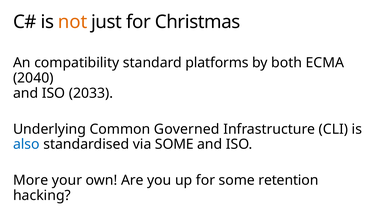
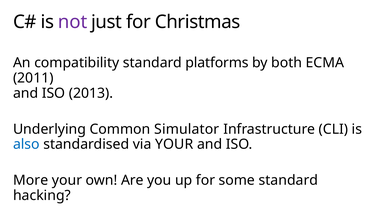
not colour: orange -> purple (73, 22)
2040: 2040 -> 2011 (33, 78)
2033: 2033 -> 2013 (91, 93)
Governed: Governed -> Simulator (187, 129)
via SOME: SOME -> YOUR (174, 144)
some retention: retention -> standard (288, 180)
